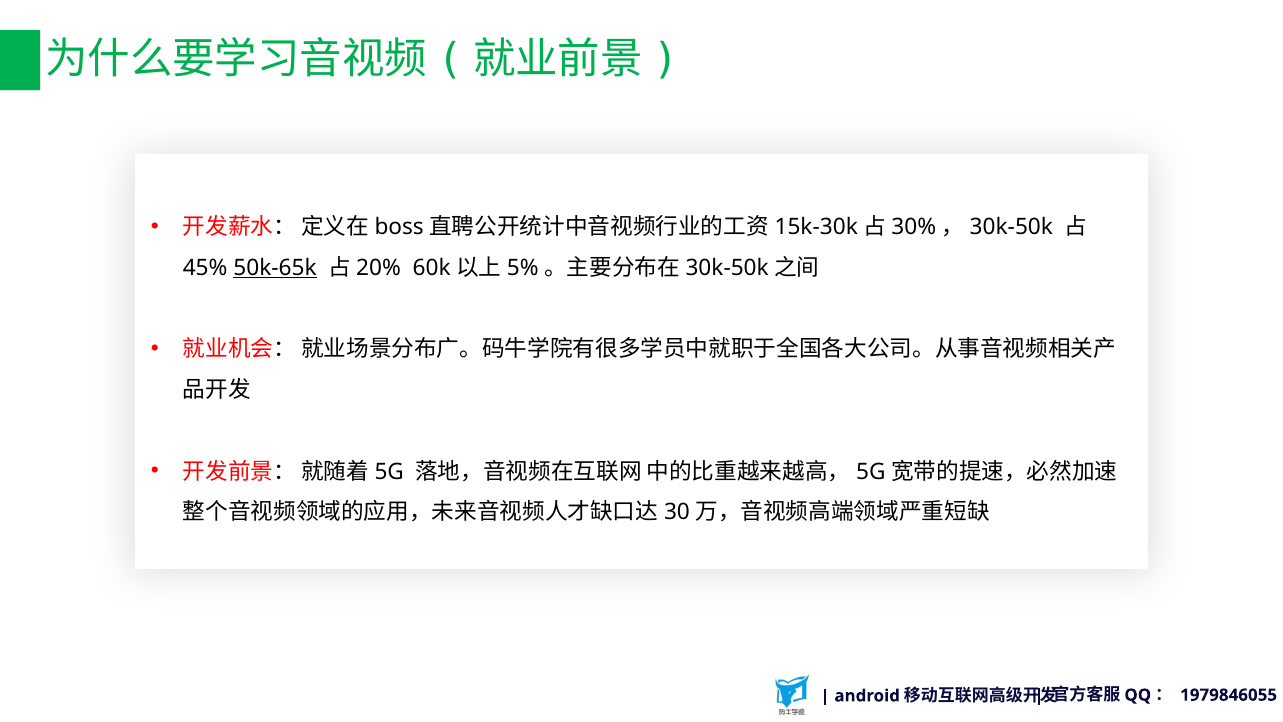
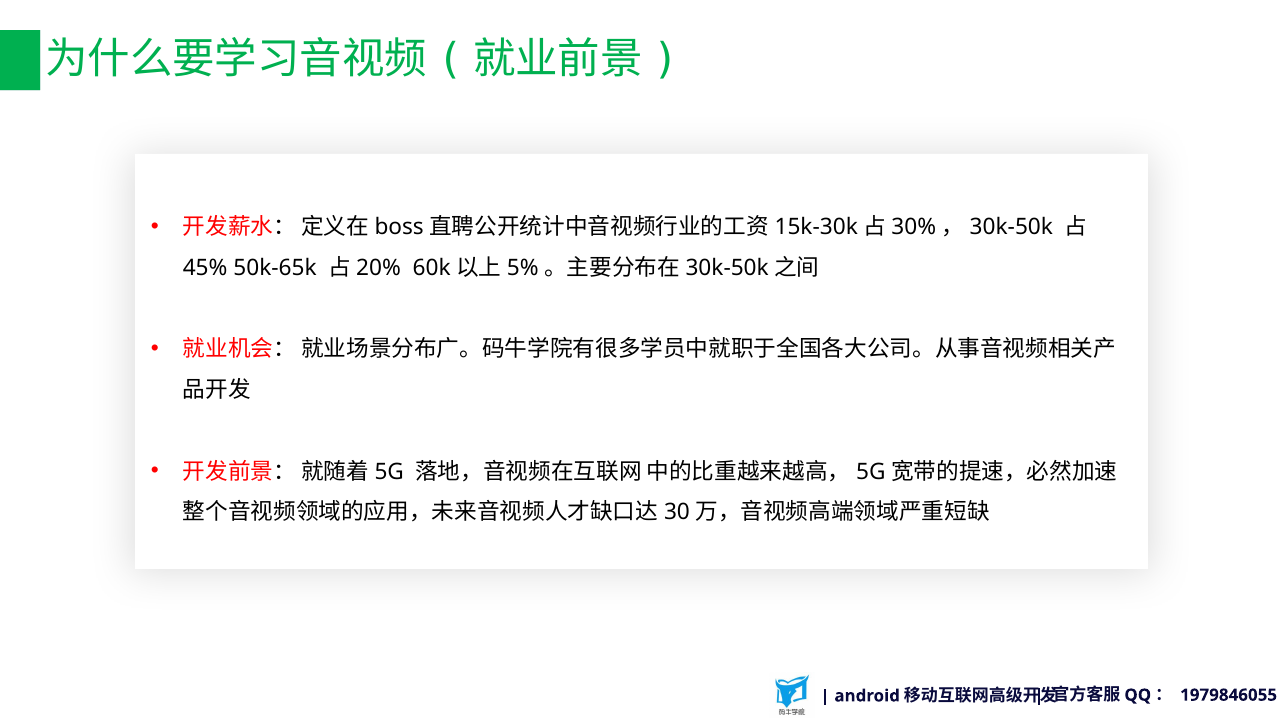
50k-65k underline: present -> none (275, 268)
